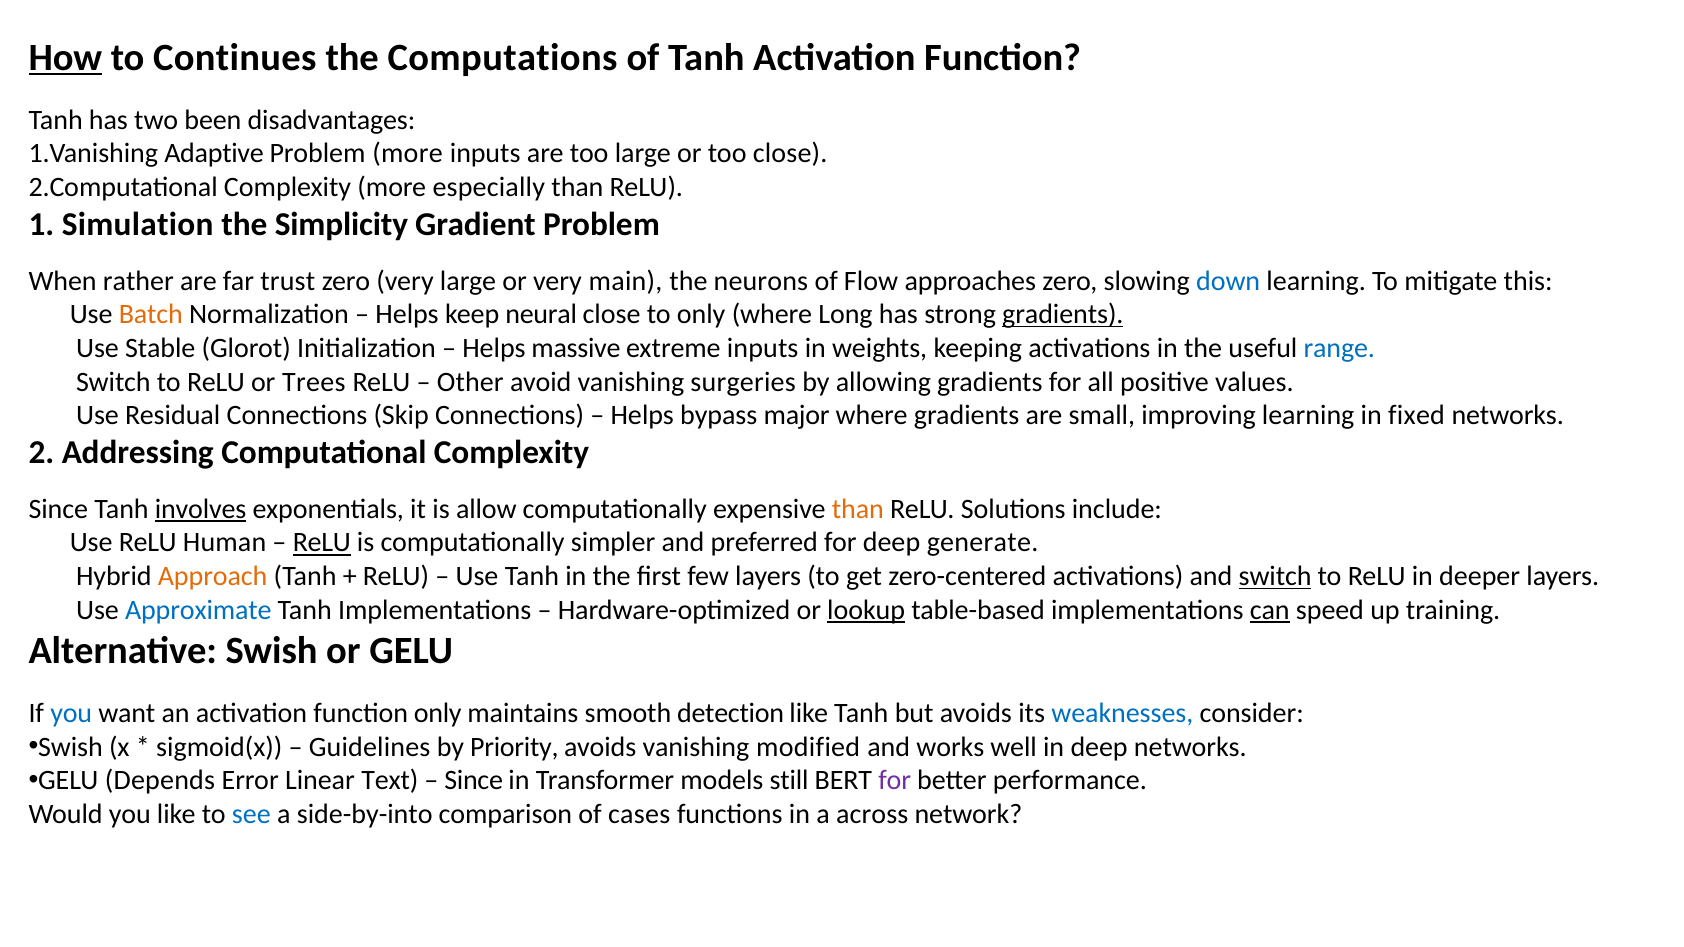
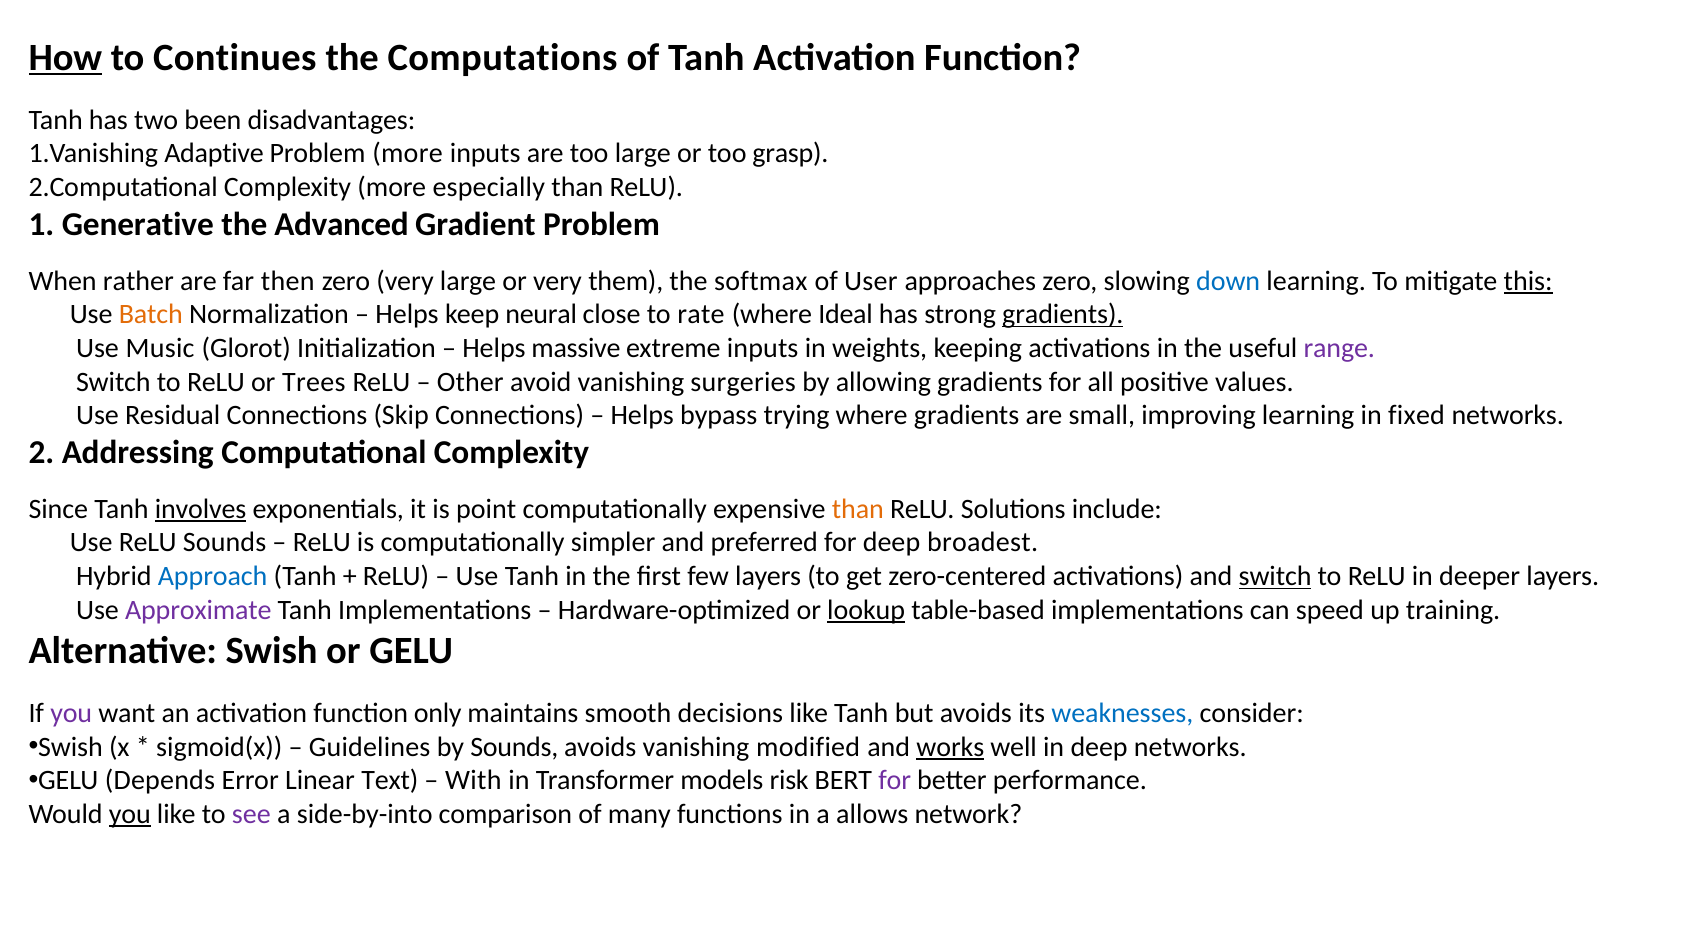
too close: close -> grasp (790, 154)
Simulation: Simulation -> Generative (138, 224)
Simplicity: Simplicity -> Advanced (342, 224)
trust: trust -> then (288, 281)
main: main -> them (626, 281)
neurons: neurons -> softmax (761, 281)
Flow: Flow -> User (871, 281)
this underline: none -> present (1528, 281)
to only: only -> rate (701, 315)
Long: Long -> Ideal (846, 315)
Stable: Stable -> Music (160, 348)
range colour: blue -> purple (1339, 348)
major: major -> trying (797, 416)
allow: allow -> point (486, 509)
ReLU Human: Human -> Sounds (225, 543)
ReLU underline: present -> none (322, 543)
generate: generate -> broadest (983, 543)
Approach colour: orange -> blue (213, 576)
Approximate colour: blue -> purple (198, 610)
can underline: present -> none (1270, 610)
you colour: blue -> purple (71, 713)
detection: detection -> decisions (730, 713)
by Priority: Priority -> Sounds (514, 747)
works underline: none -> present (950, 747)
Since: Since -> With (473, 781)
still: still -> risk (789, 781)
you underline: none -> present (130, 814)
see colour: blue -> purple (251, 814)
cases: cases -> many (639, 814)
across: across -> allows (872, 814)
